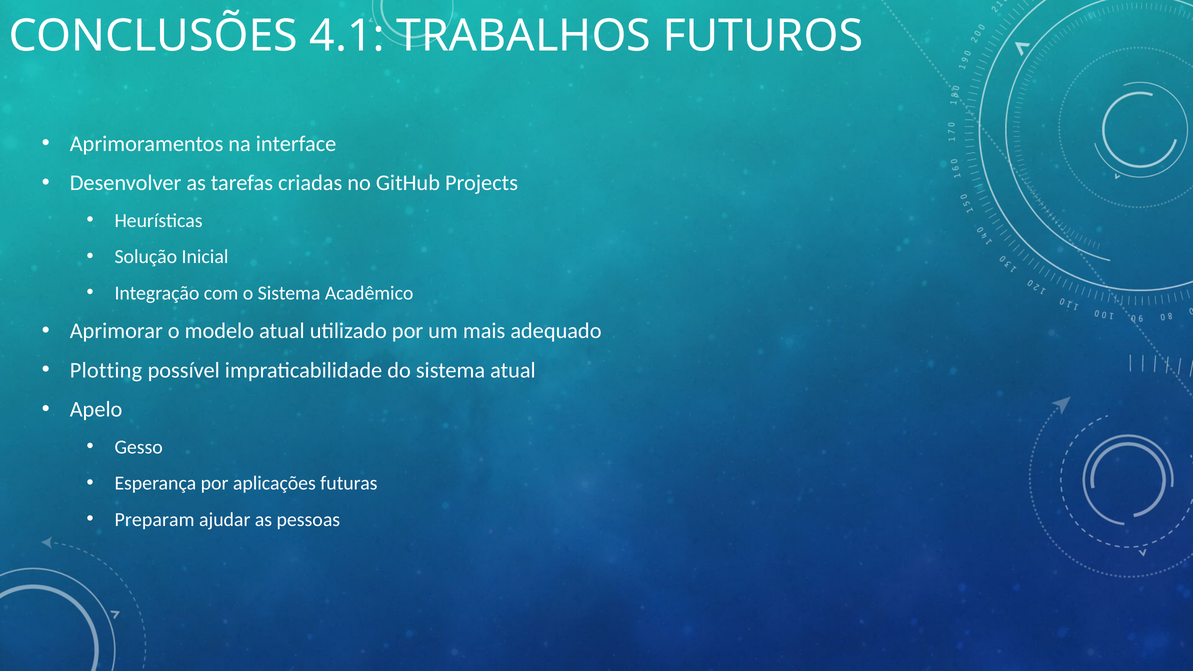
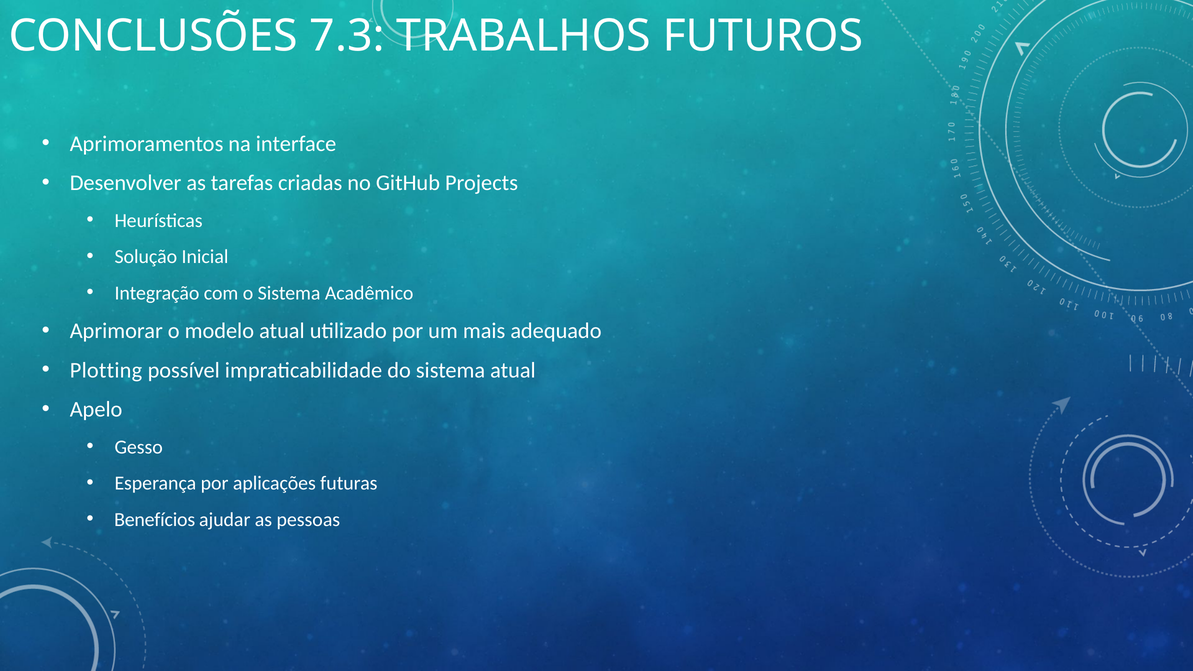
4.1: 4.1 -> 7.3 (347, 36)
Preparam: Preparam -> Benefícios (155, 520)
